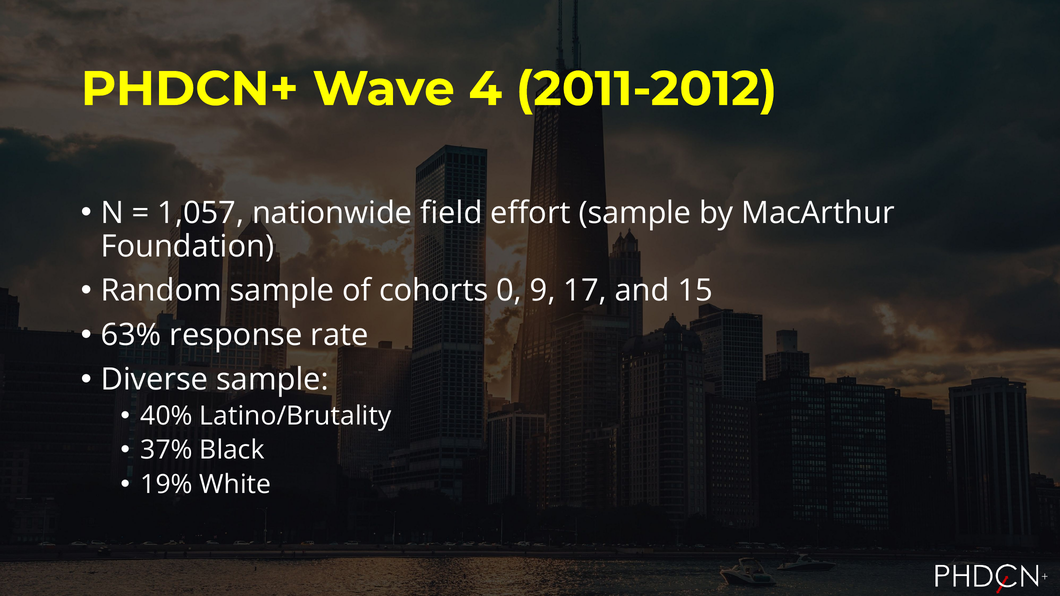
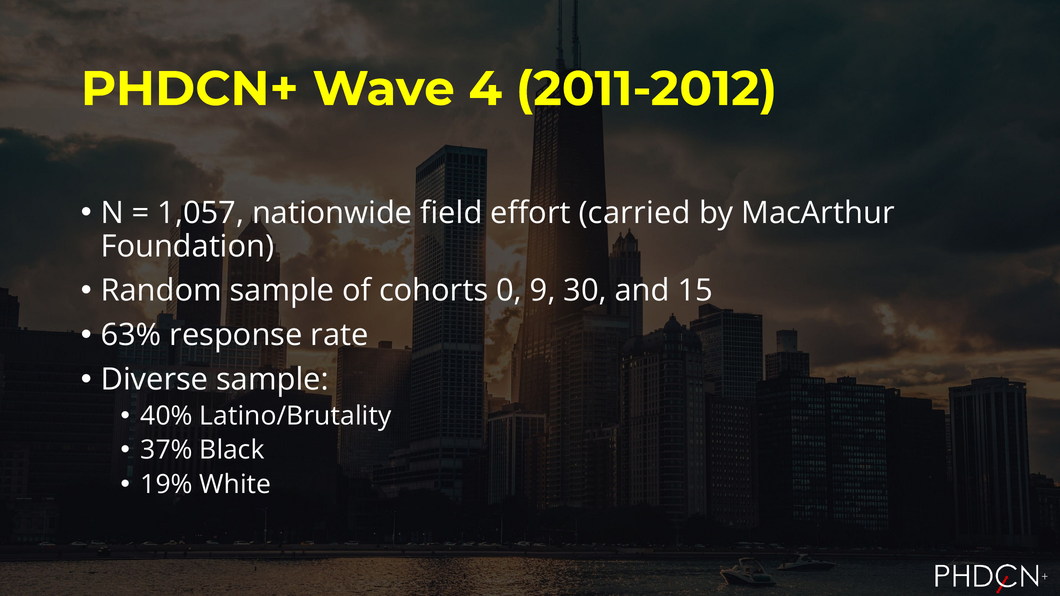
effort sample: sample -> carried (635, 213)
17: 17 -> 30 (585, 291)
